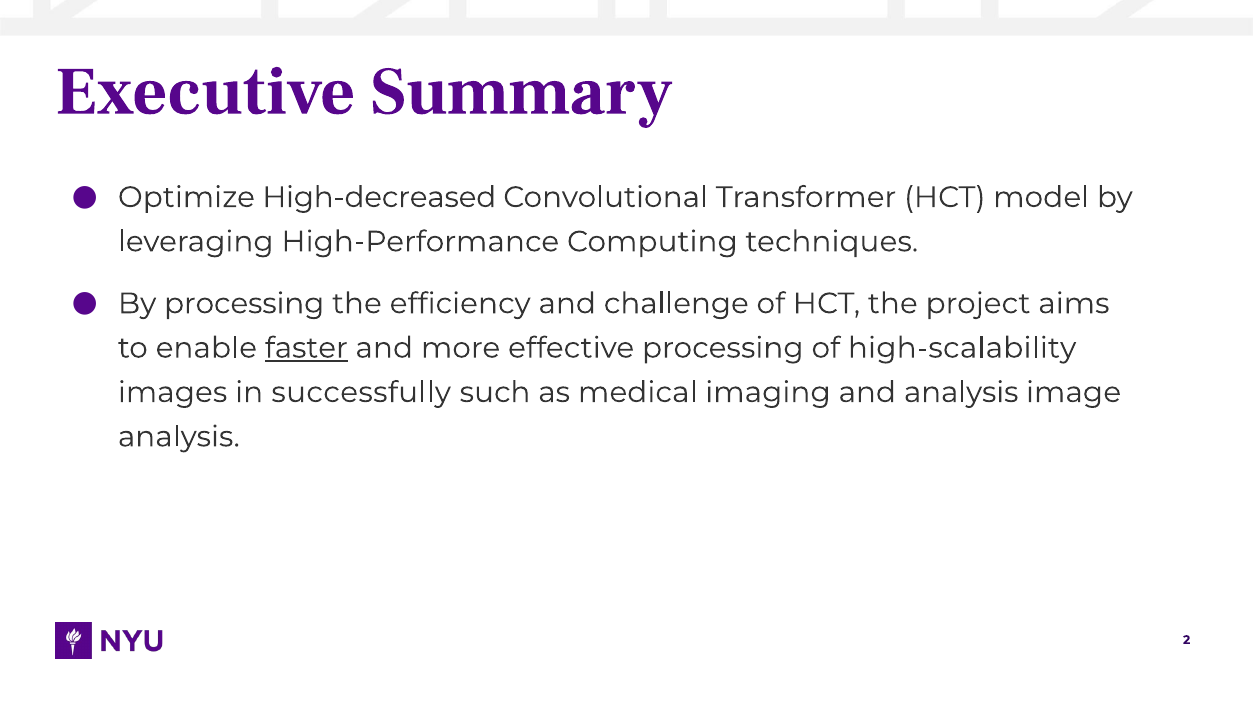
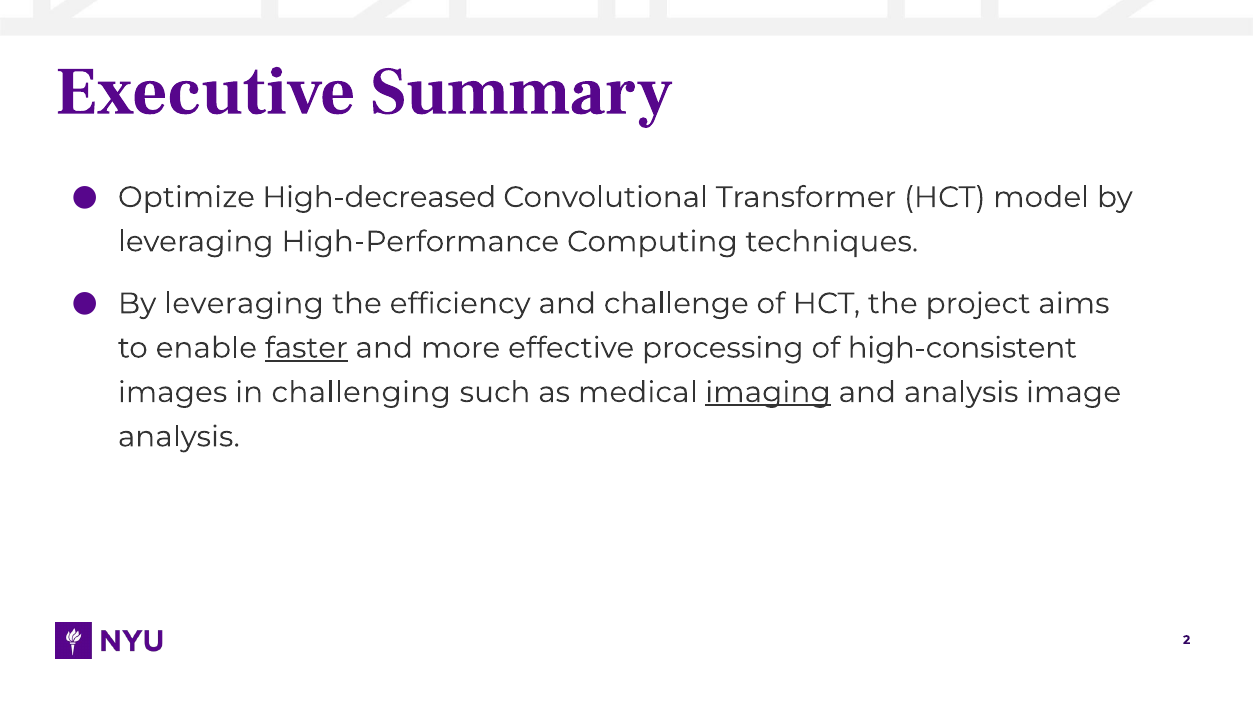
processing: processing -> leveraging (244, 303)
high-scalability: high-scalability -> high-consistent (962, 348)
successfully: successfully -> challenging (361, 392)
imaging underline: none -> present (768, 392)
